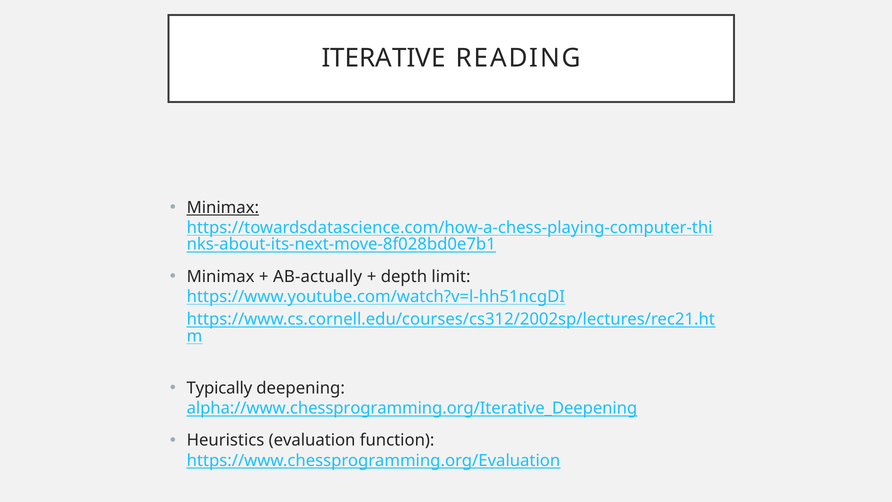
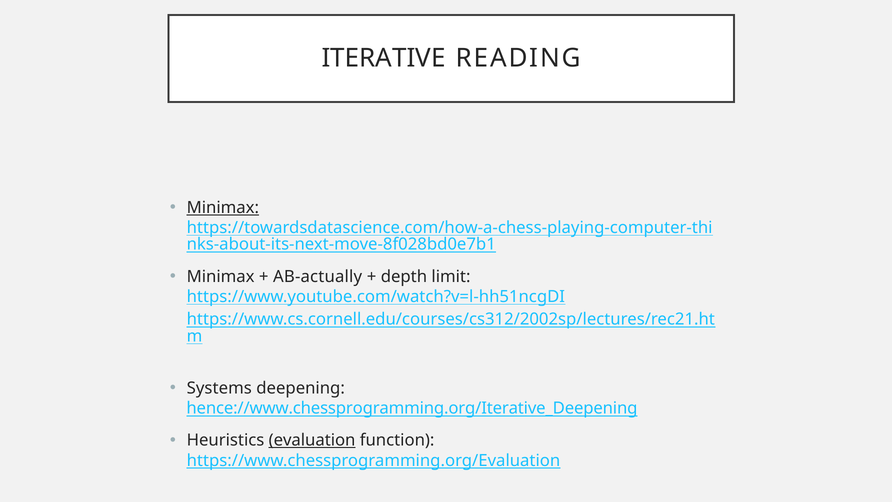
Typically: Typically -> Systems (219, 388)
alpha://www.chessprogramming.org/Iterative_Deepening: alpha://www.chessprogramming.org/Iterative_Deepening -> hence://www.chessprogramming.org/Iterative_Deepening (412, 408)
evaluation underline: none -> present (312, 440)
